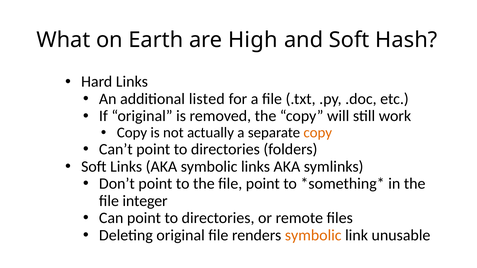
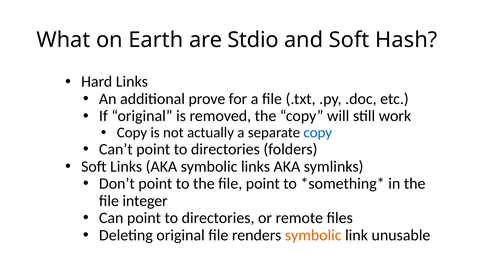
High: High -> Stdio (253, 40)
listed: listed -> prove (207, 99)
copy colour: orange -> blue (318, 133)
